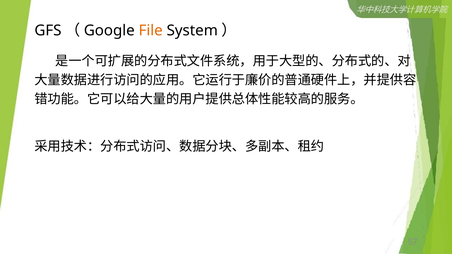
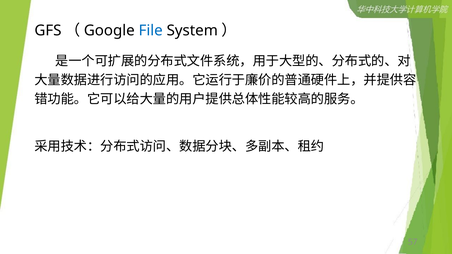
File colour: orange -> blue (151, 30)
